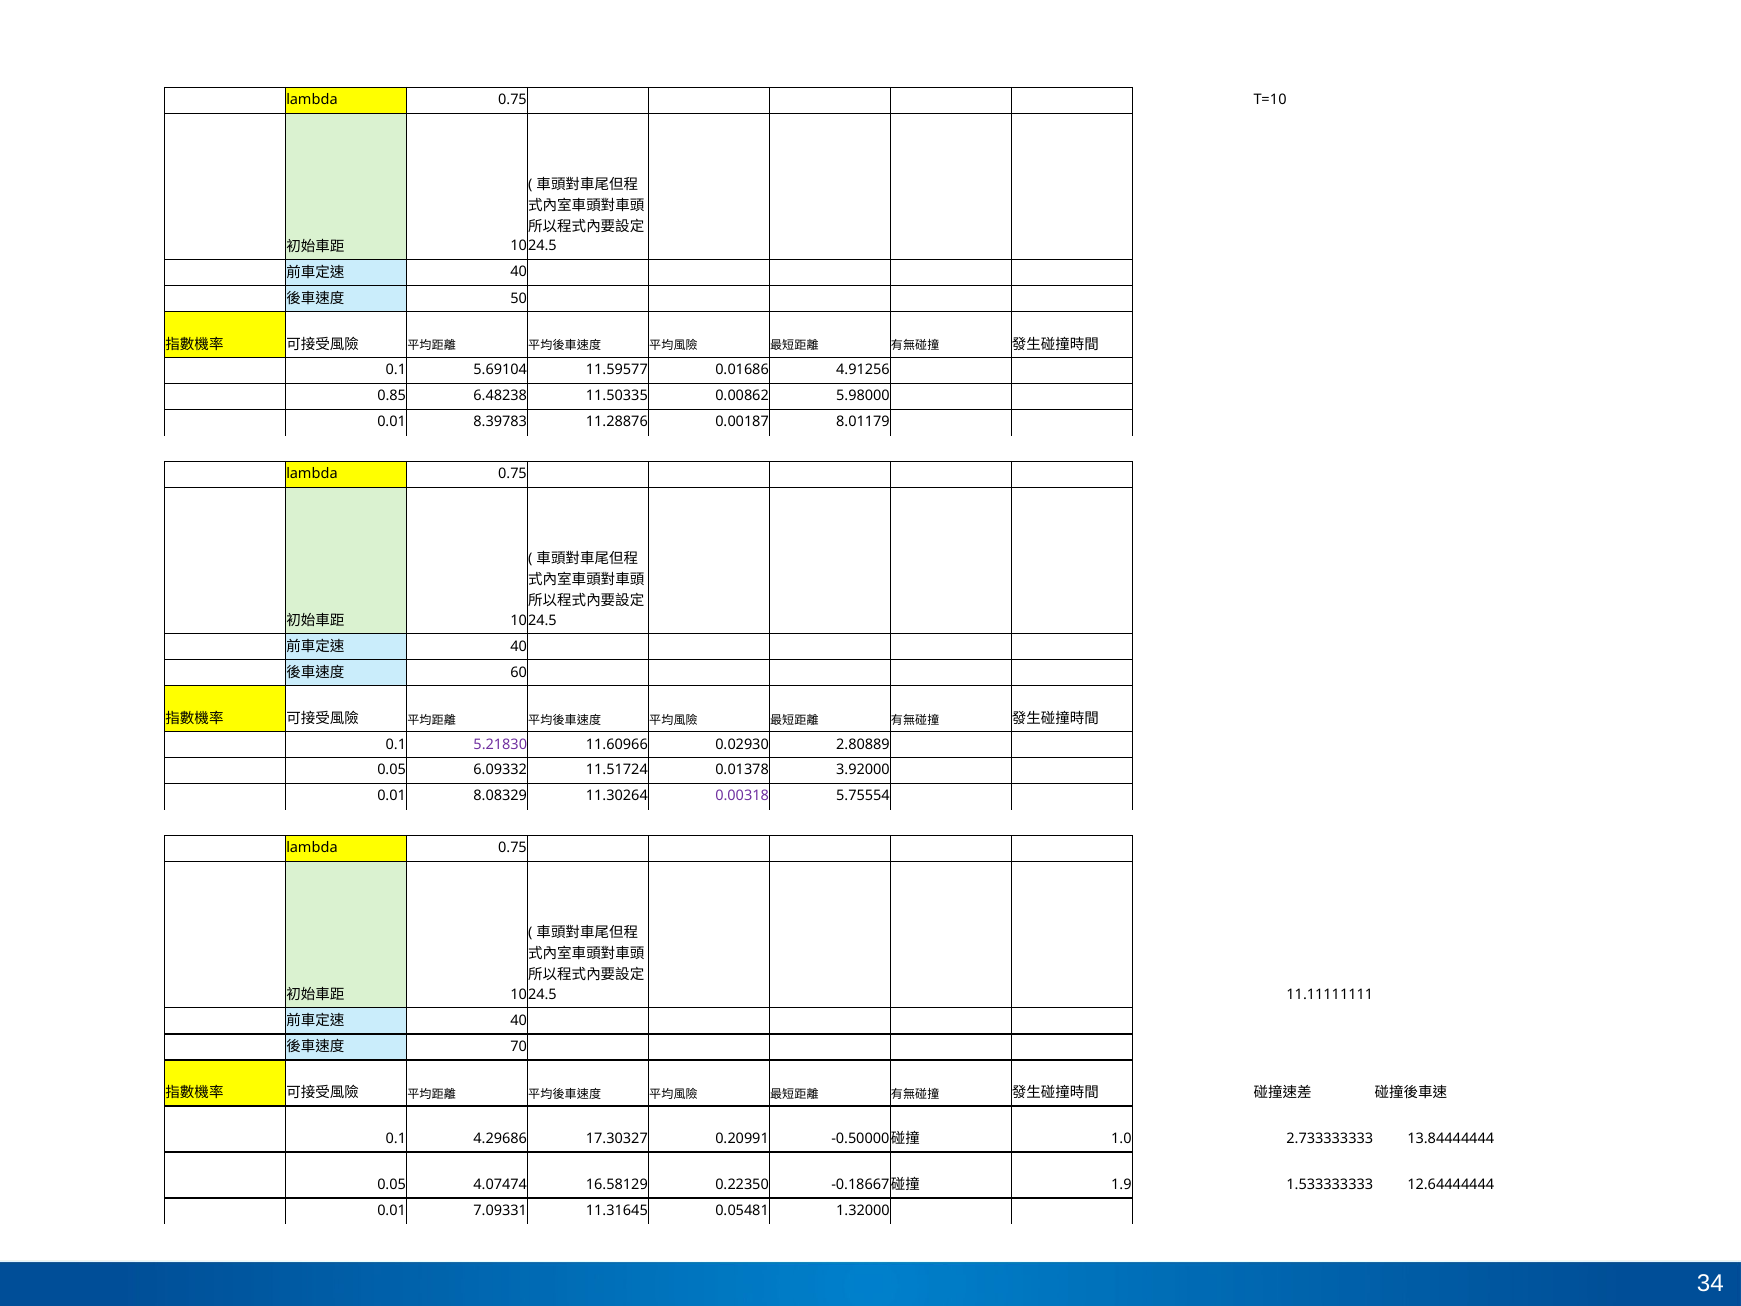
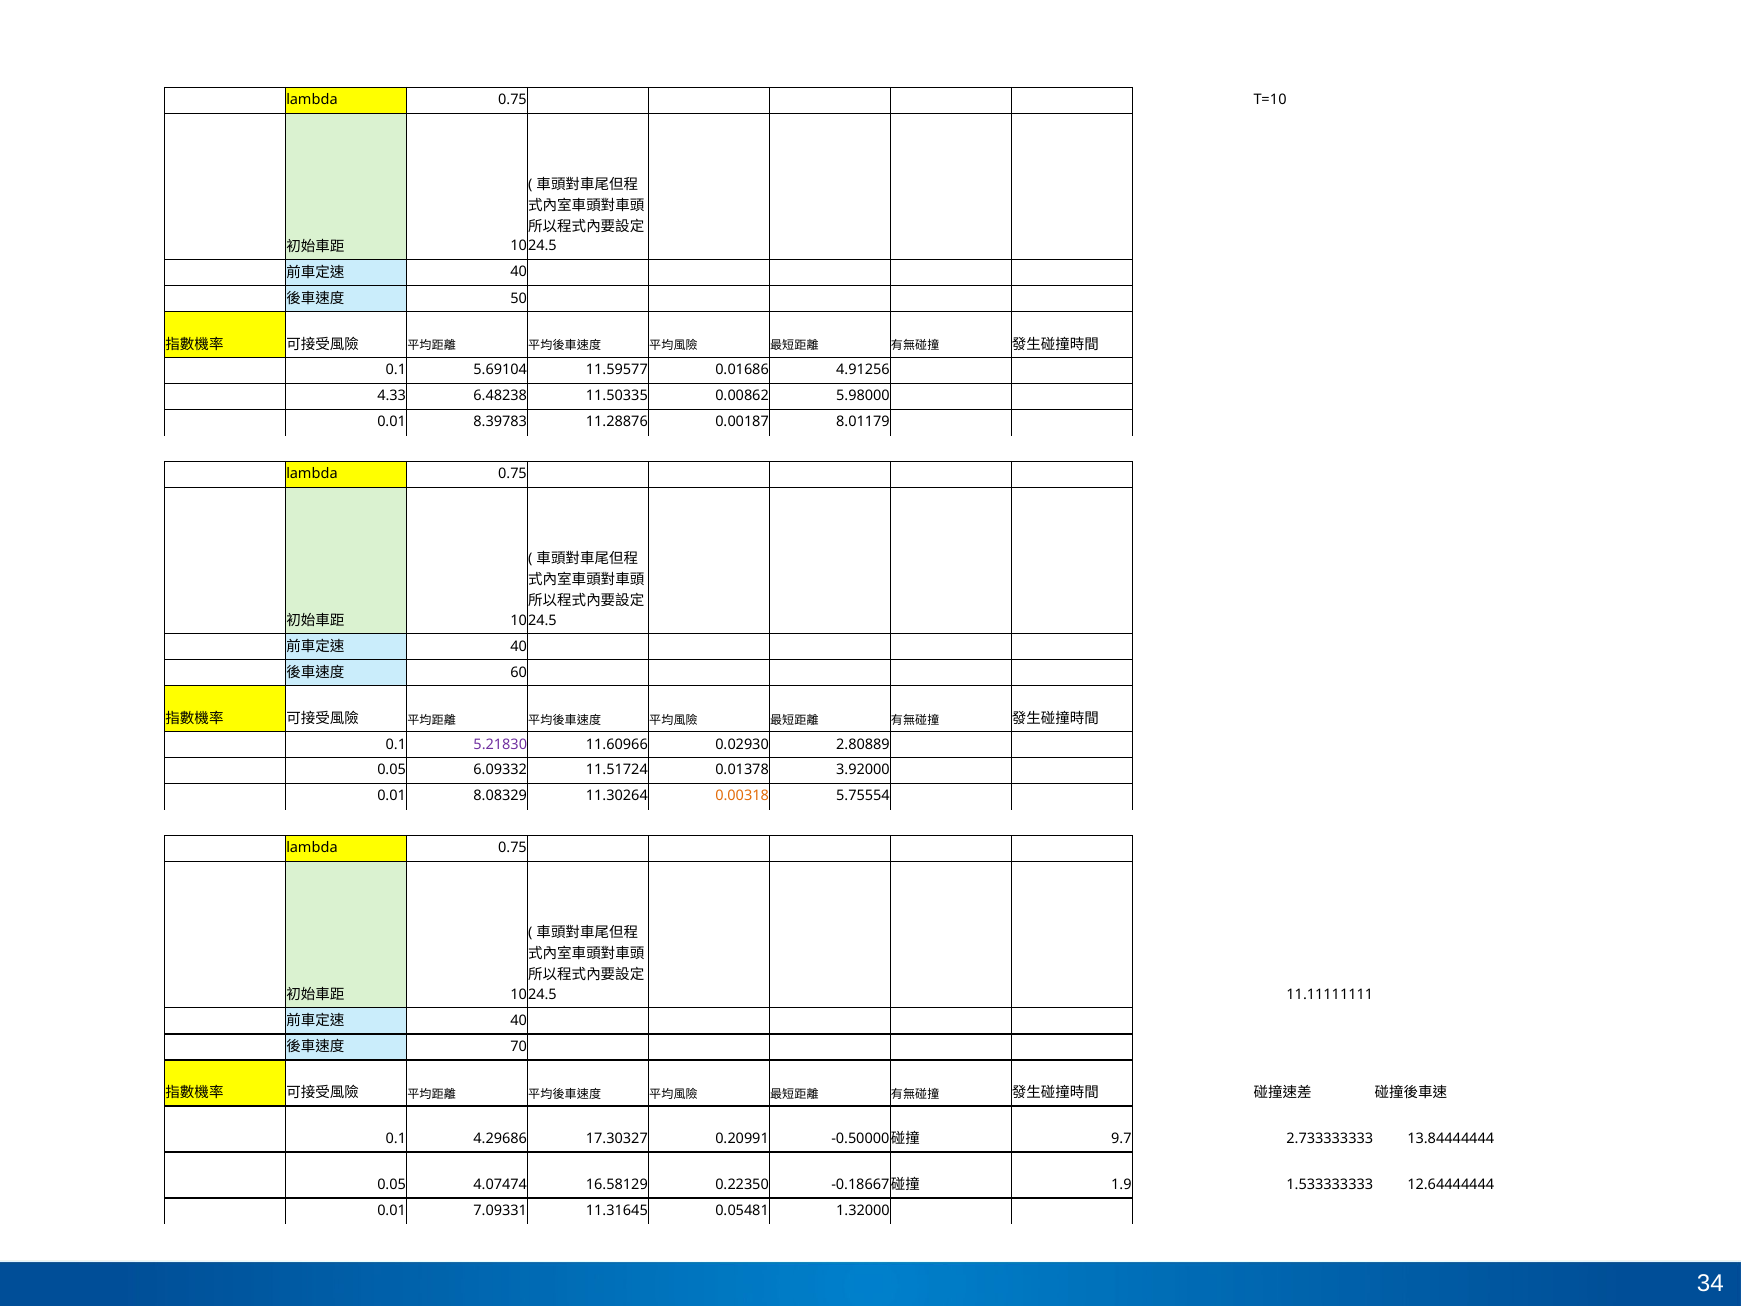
0.85: 0.85 -> 4.33 (392, 396)
0.00318 colour: purple -> orange (742, 796)
1.0: 1.0 -> 9.7 (1121, 1138)
